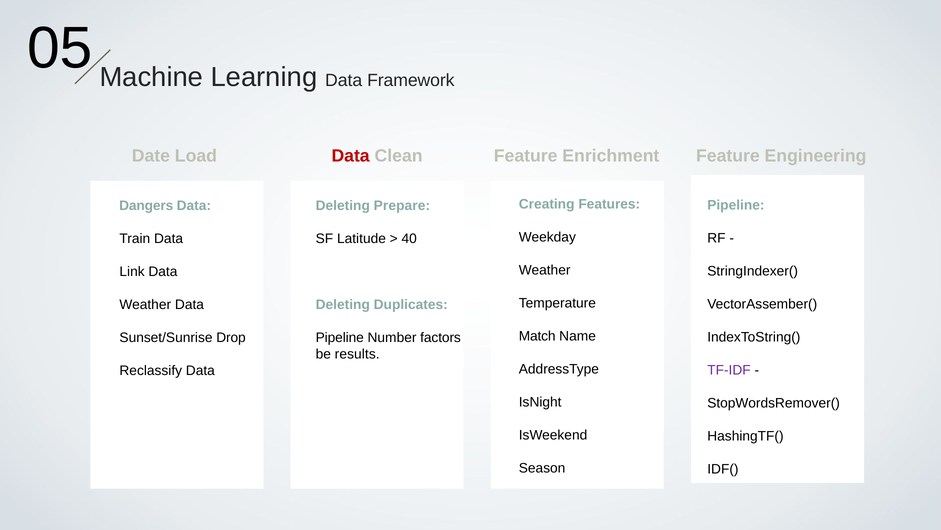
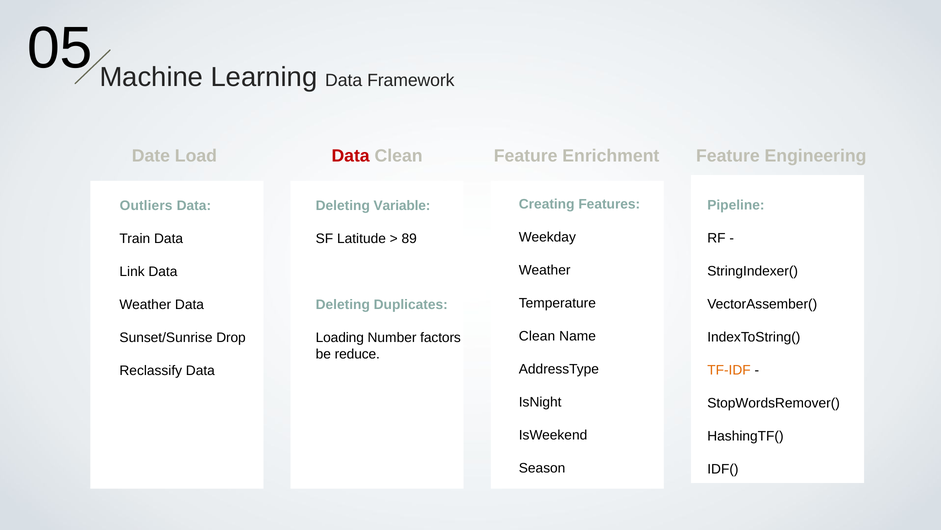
Dangers: Dangers -> Outliers (146, 205)
Prepare: Prepare -> Variable (402, 205)
40: 40 -> 89 (409, 238)
Match: Match -> Clean (537, 336)
Pipeline: Pipeline -> Loading (340, 337)
results: results -> reduce (357, 354)
TF-IDF colour: purple -> orange (729, 370)
